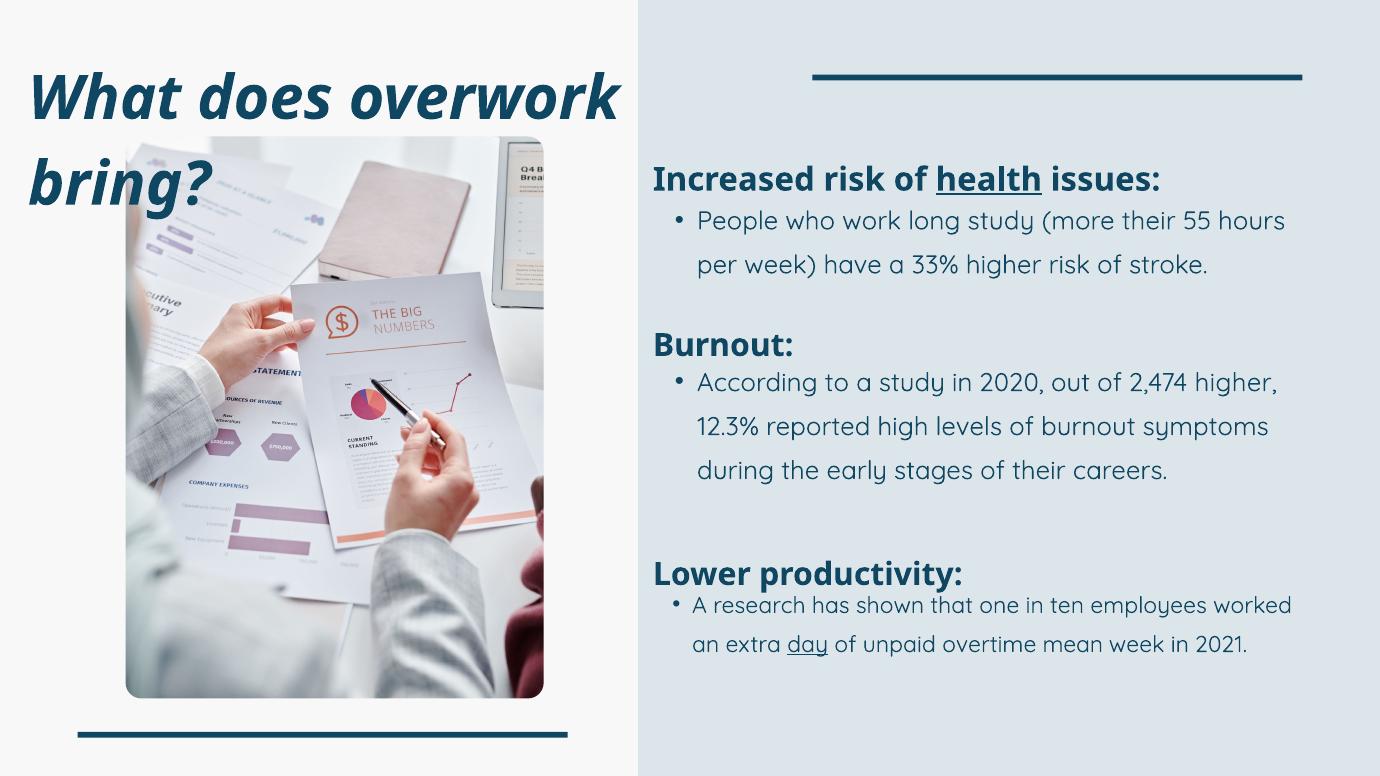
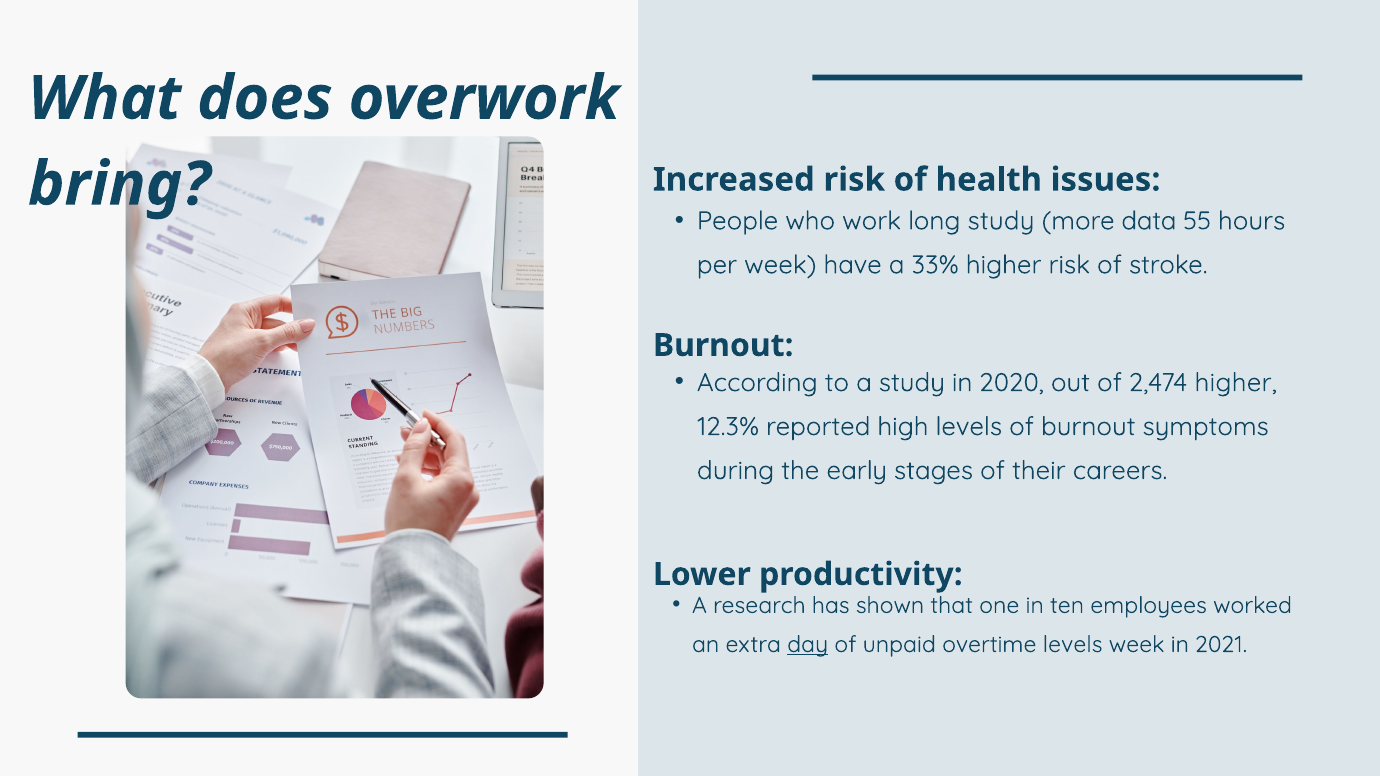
health underline: present -> none (989, 180)
more their: their -> data (1149, 221)
overtime mean: mean -> levels (1073, 645)
